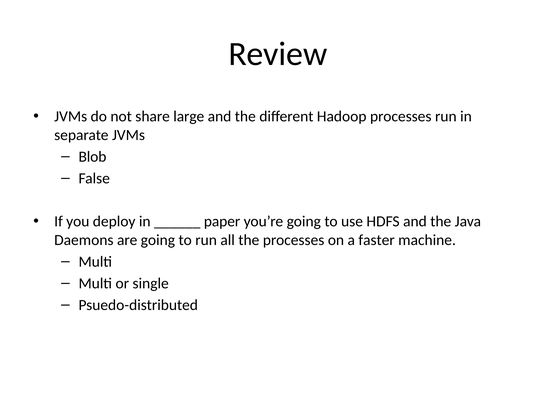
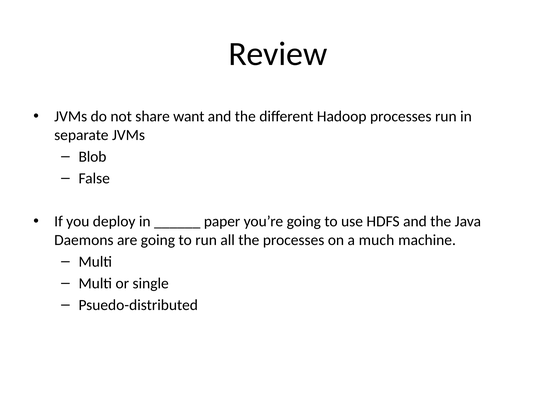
large: large -> want (189, 116)
faster: faster -> much (377, 240)
